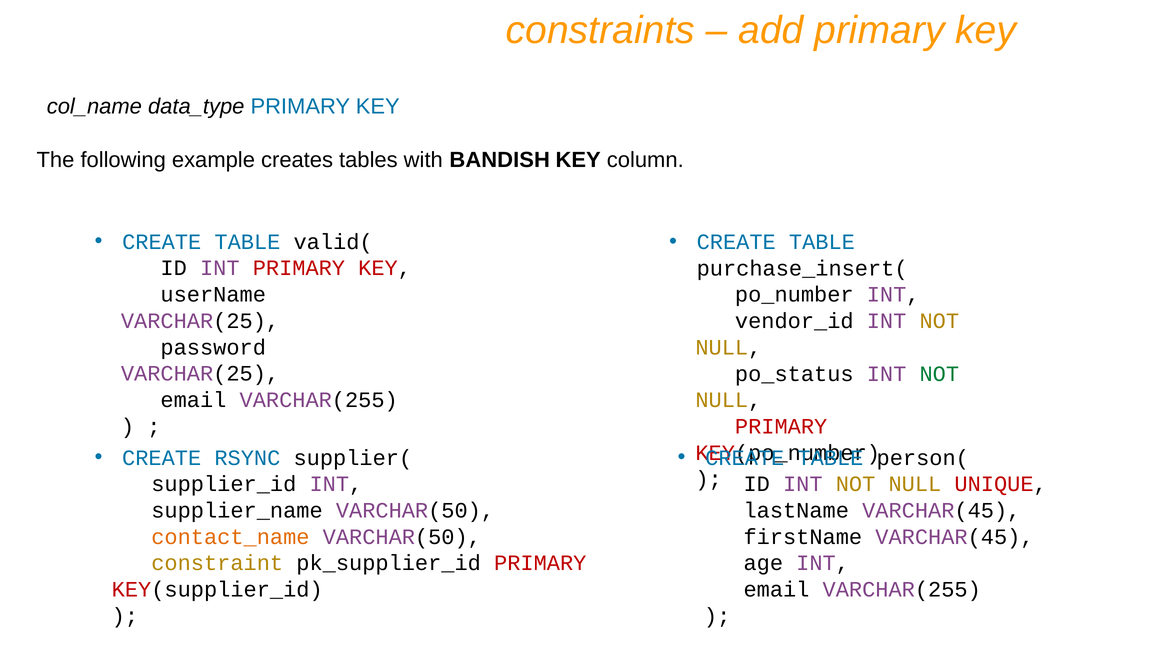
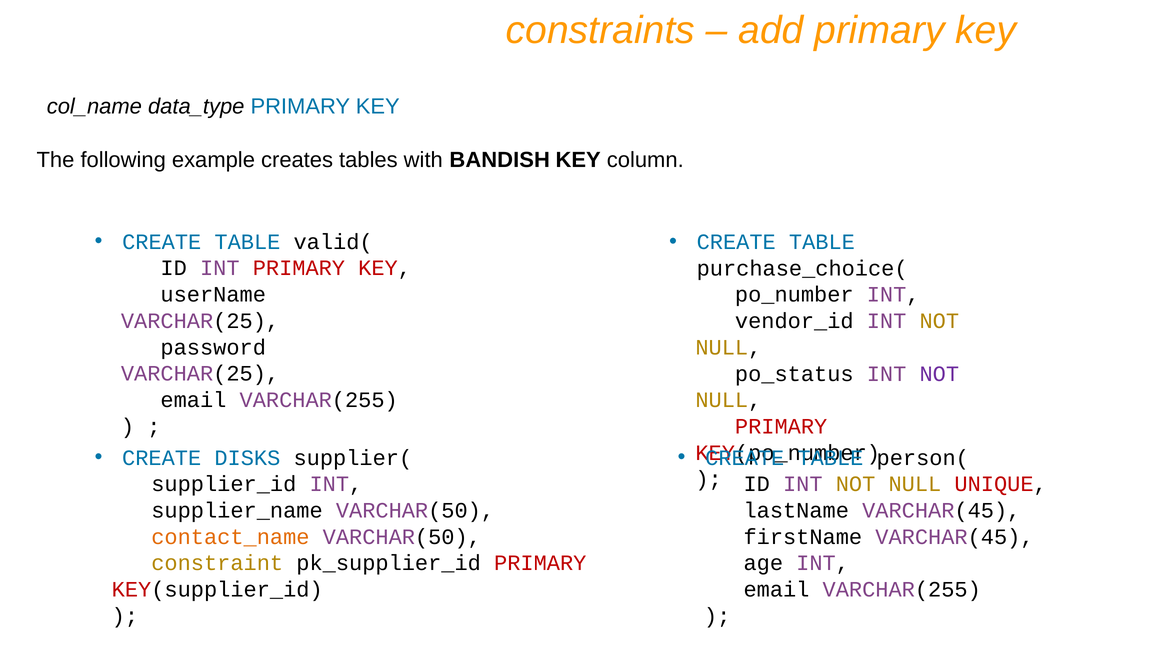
purchase_insert(: purchase_insert( -> purchase_choice( (802, 268)
NOT colour: green -> purple (939, 374)
RSYNC: RSYNC -> DISKS (247, 458)
